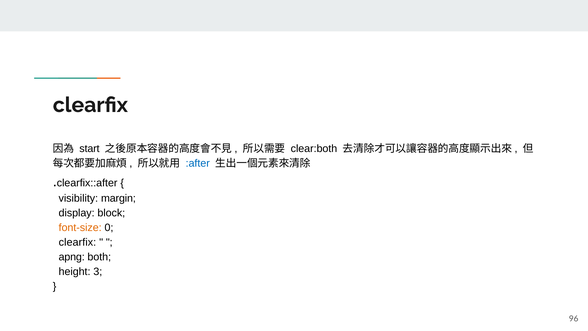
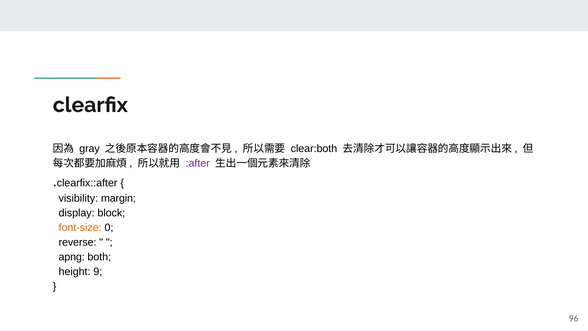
start: start -> gray (89, 149)
:after colour: blue -> purple (198, 163)
clearfix: clearfix -> reverse (78, 242)
3: 3 -> 9 (98, 271)
